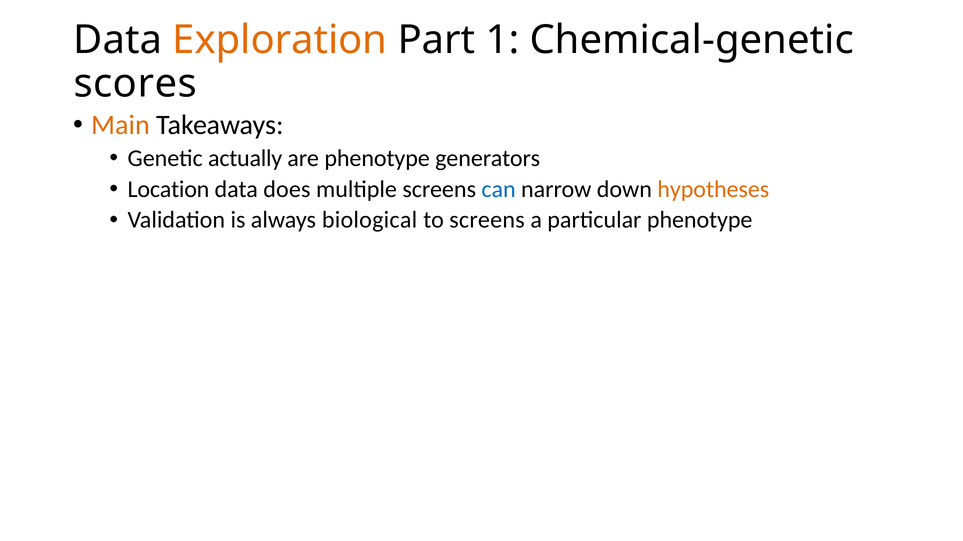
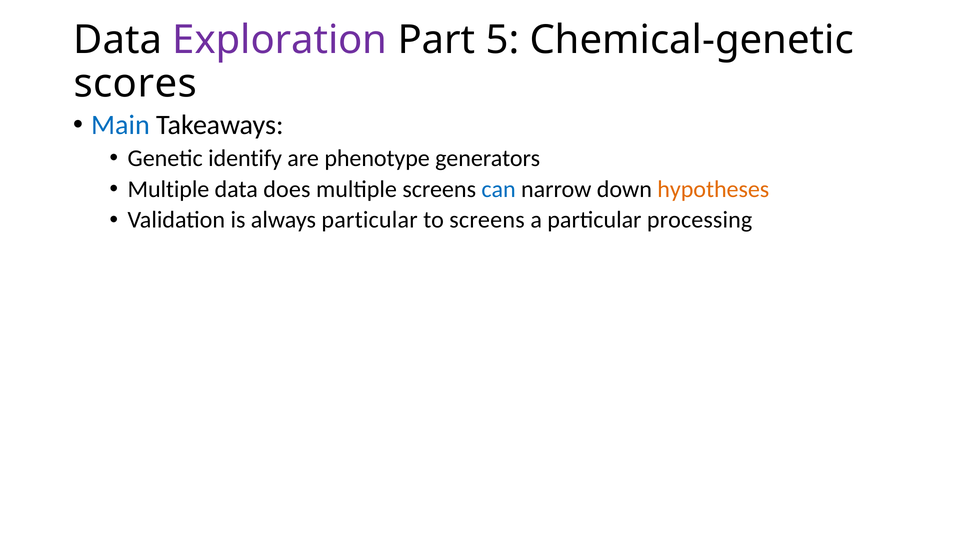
Exploration colour: orange -> purple (280, 40)
1: 1 -> 5 (502, 40)
Main colour: orange -> blue (121, 125)
actually: actually -> identify (245, 158)
Location: Location -> Multiple (168, 189)
always biological: biological -> particular (370, 220)
particular phenotype: phenotype -> processing (700, 220)
